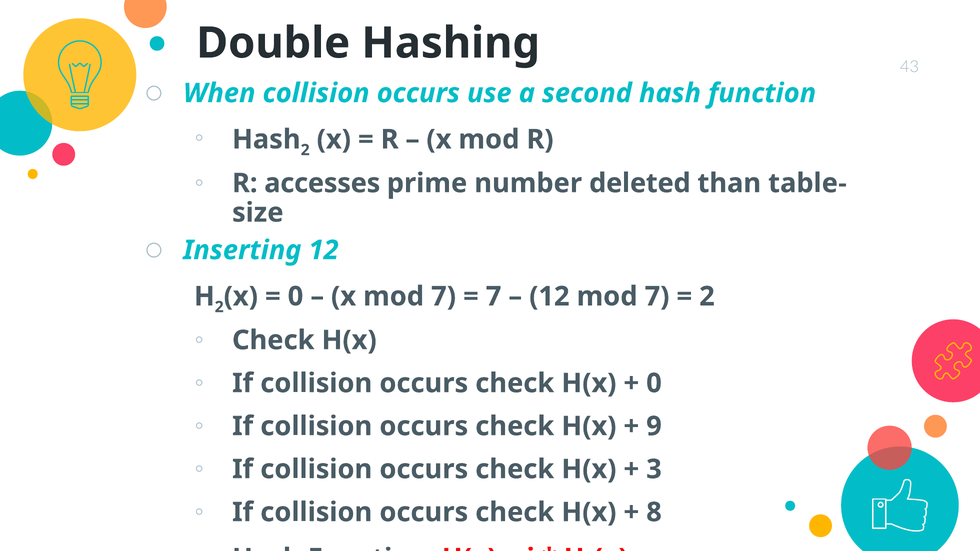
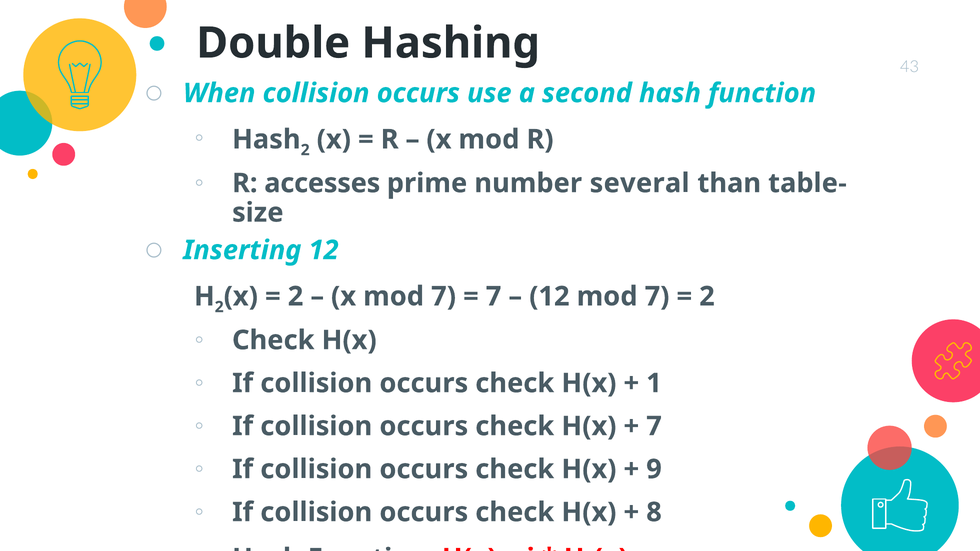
deleted: deleted -> several (640, 183)
0: 0 -> 2 (296, 297)
0: 0 -> 1 (654, 383)
9: 9 -> 7 (654, 426)
3: 3 -> 9 (654, 469)
